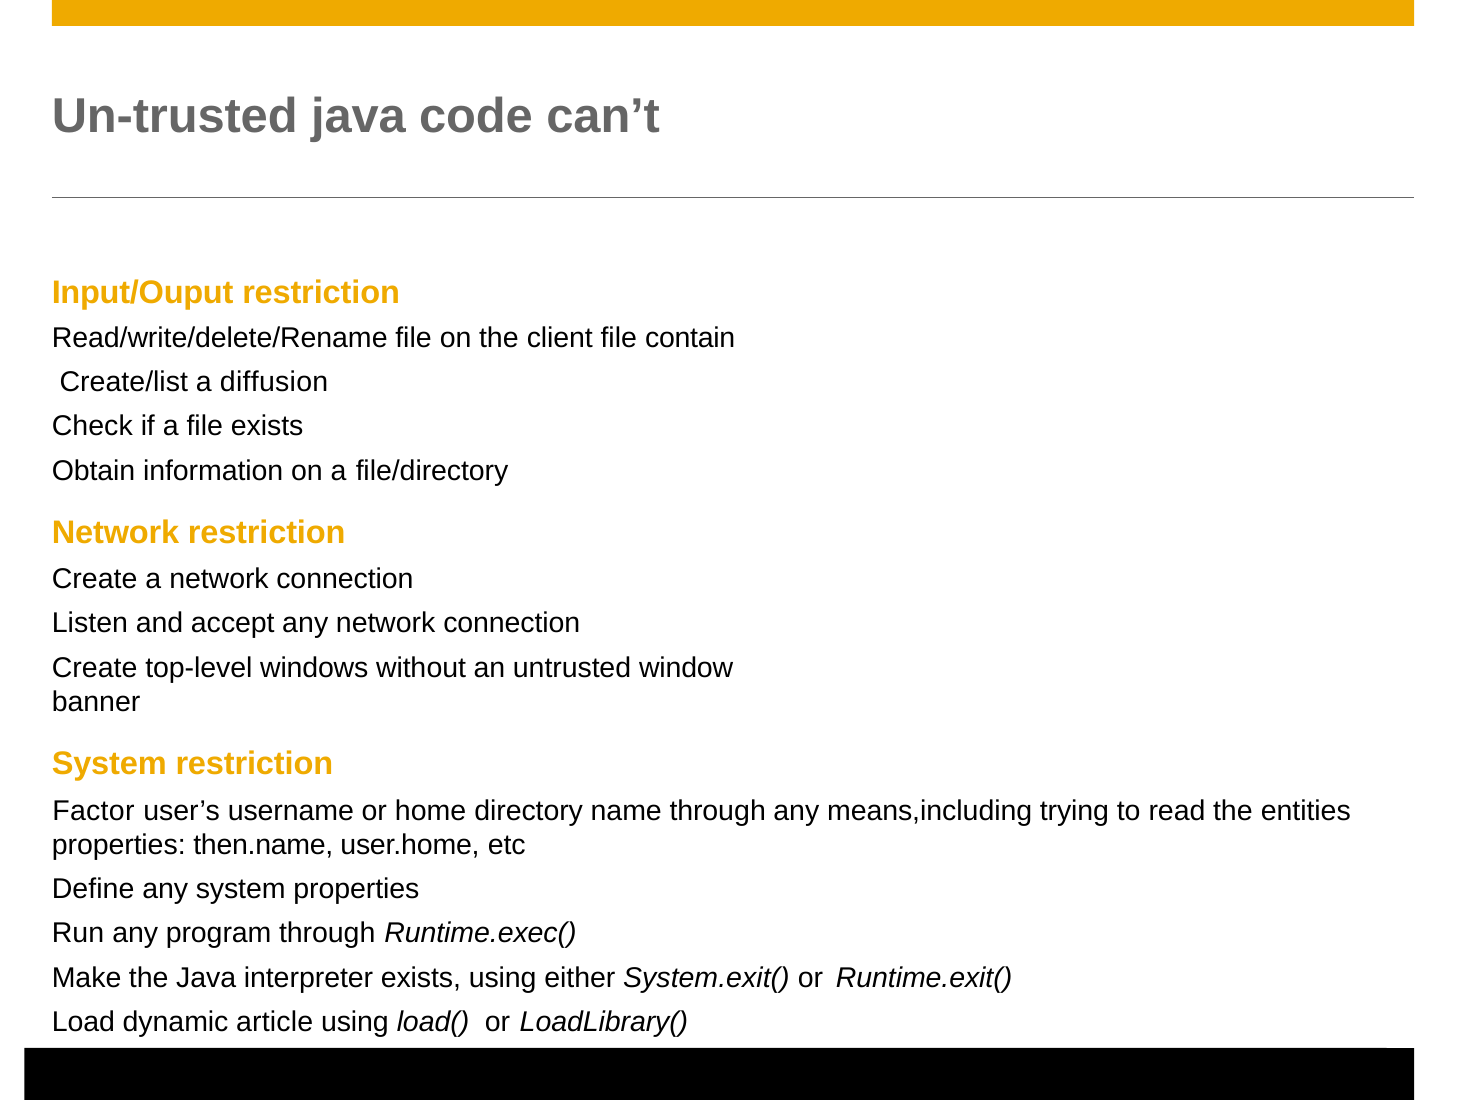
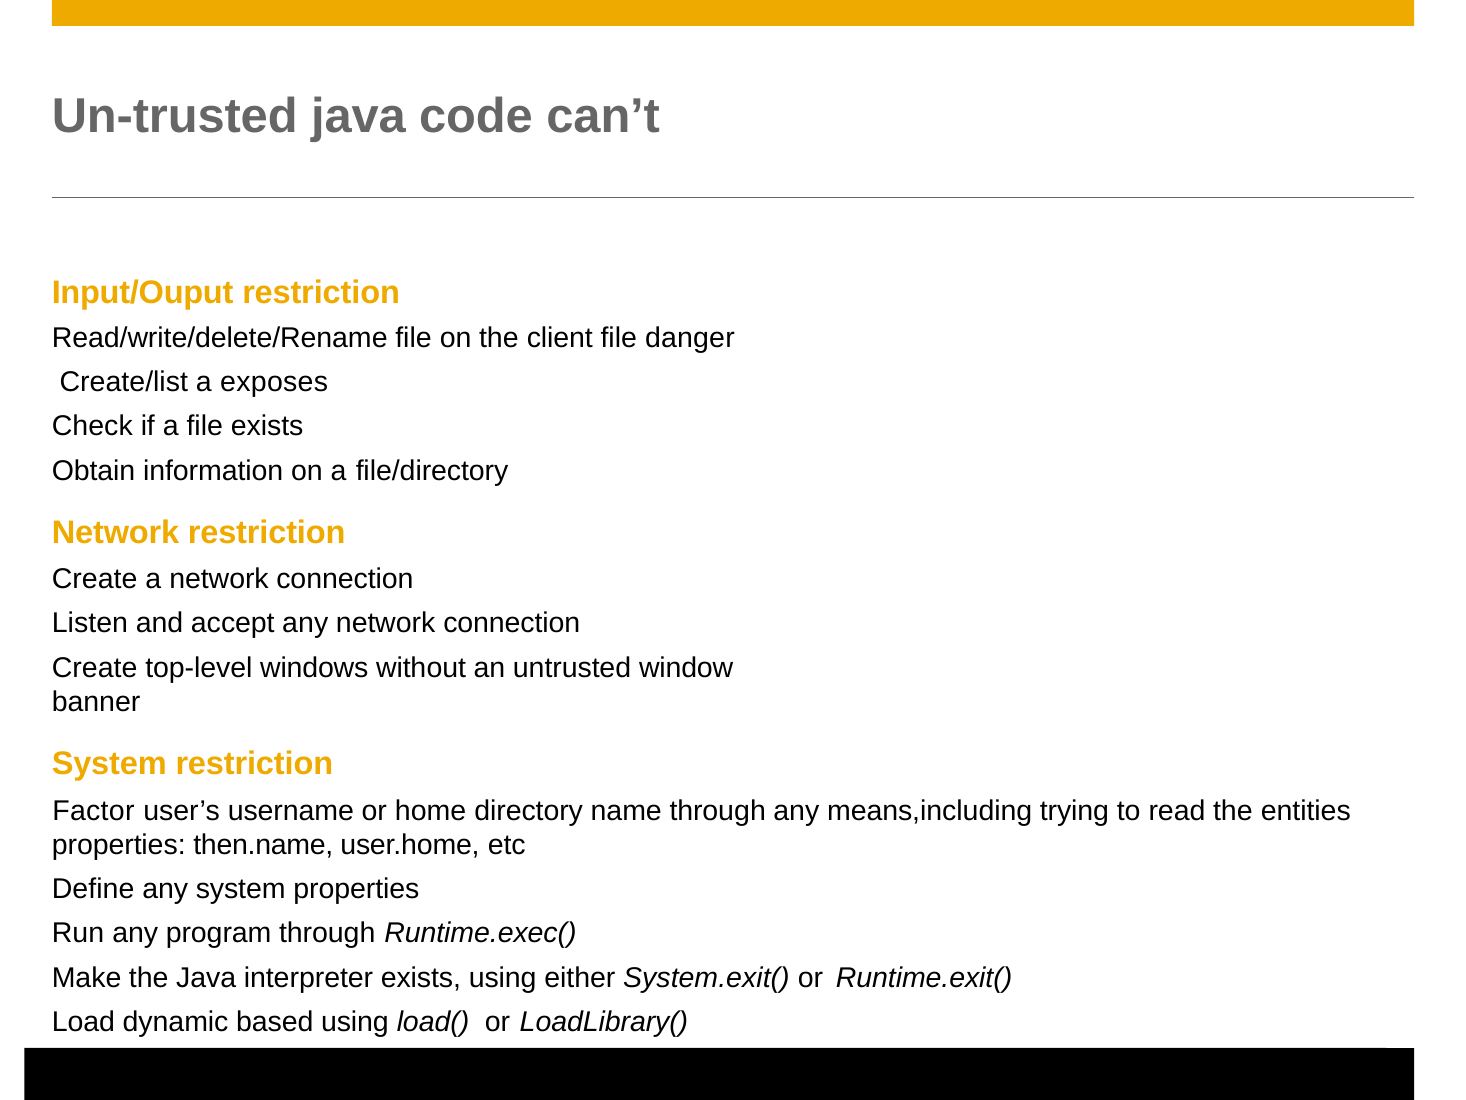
contain: contain -> danger (690, 338)
diffusion: diffusion -> exposes (274, 382)
article: article -> based (275, 1022)
